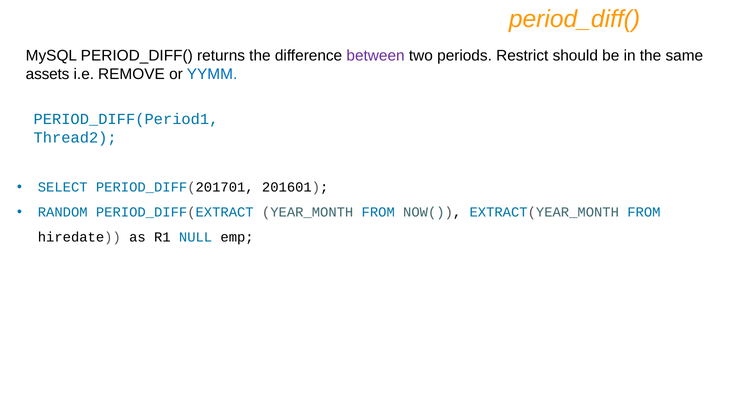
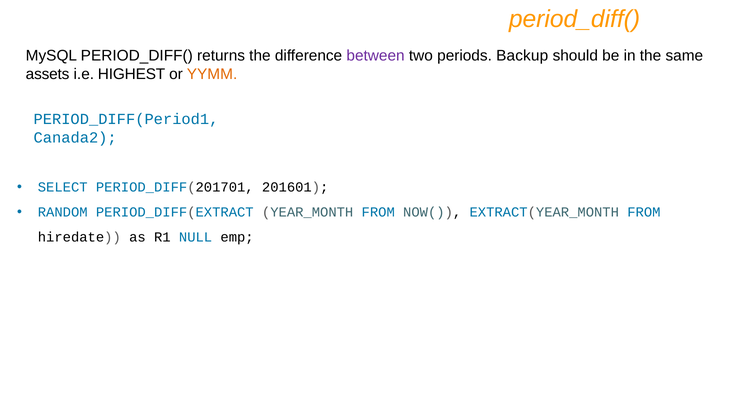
Restrict: Restrict -> Backup (522, 56)
REMOVE: REMOVE -> HIGHEST (132, 74)
YYMM colour: blue -> orange (212, 74)
Thread2: Thread2 -> Canada2 (75, 138)
